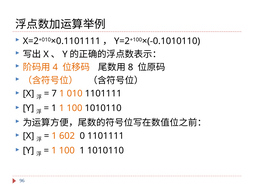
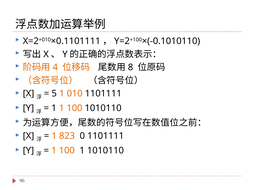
7: 7 -> 5 (54, 94)
602: 602 -> 823 (67, 136)
